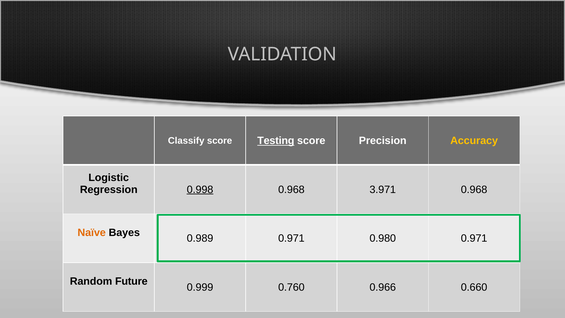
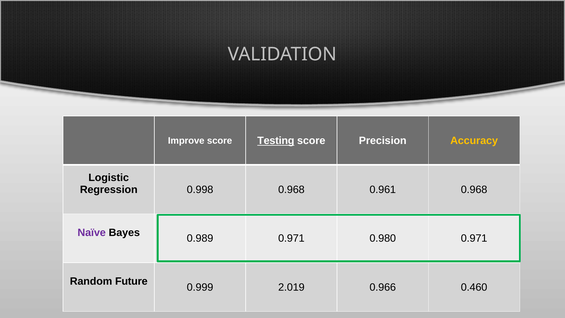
Classify: Classify -> Improve (186, 141)
0.998 underline: present -> none (200, 189)
3.971: 3.971 -> 0.961 (383, 189)
Naïve colour: orange -> purple (92, 232)
0.760: 0.760 -> 2.019 (291, 287)
0.660: 0.660 -> 0.460 (474, 287)
